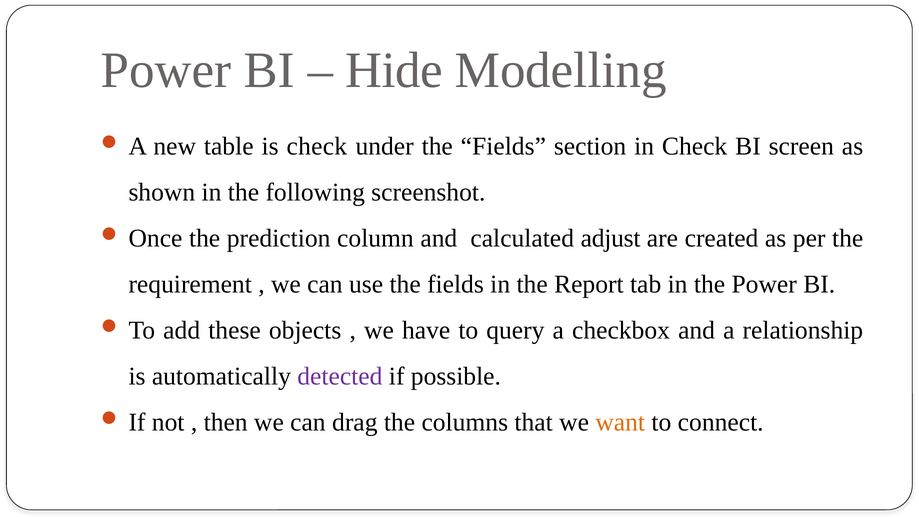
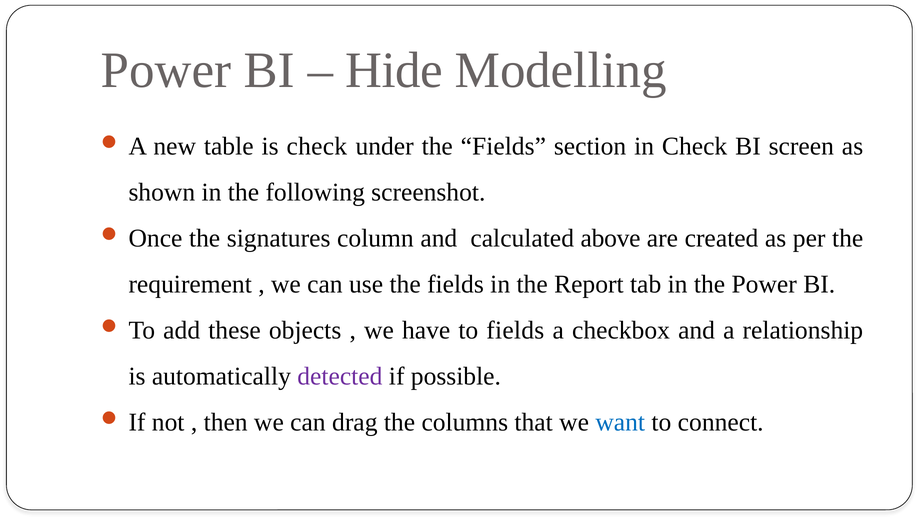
prediction: prediction -> signatures (279, 238)
adjust: adjust -> above (611, 238)
to query: query -> fields (515, 330)
want colour: orange -> blue (620, 422)
